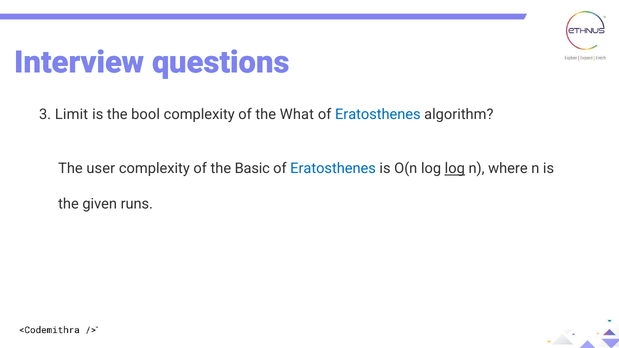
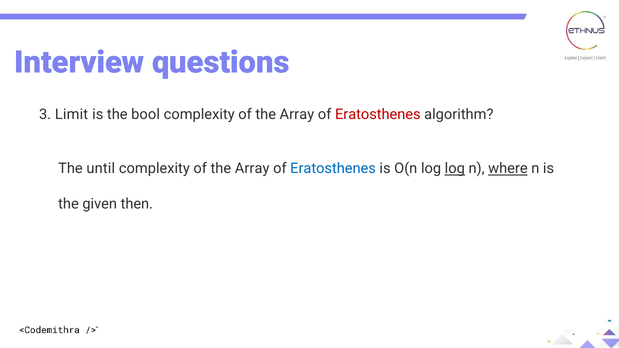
What: What -> Array (297, 114)
Eratosthenes colour: blue -> red (378, 114)
user: user -> until (101, 169)
Basic: Basic -> Array (252, 169)
where underline: none -> present (508, 169)
runs: runs -> then (137, 204)
